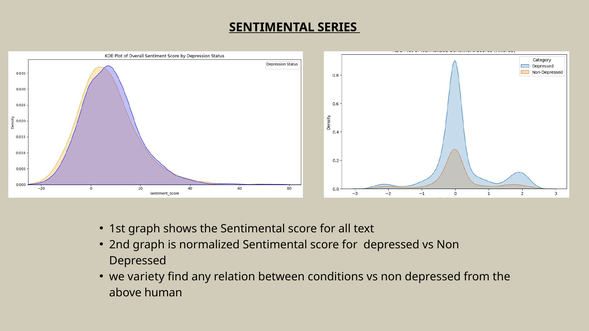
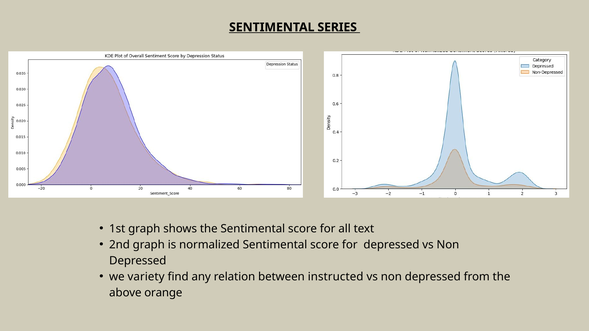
conditions: conditions -> instructed (336, 277)
human: human -> orange (163, 293)
